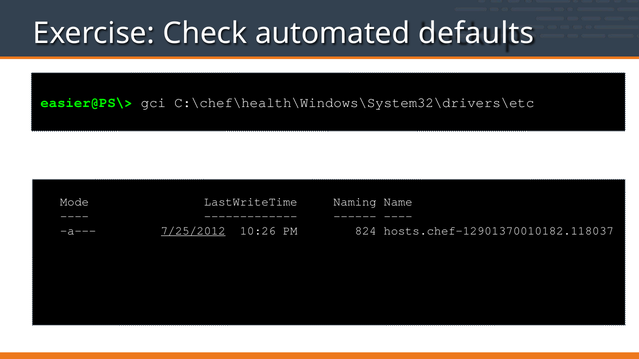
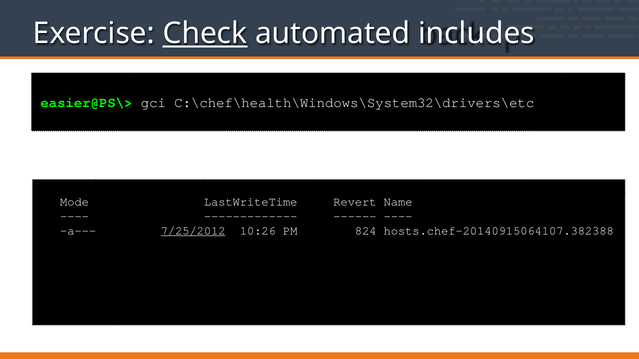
Check underline: none -> present (205, 34)
defaults: defaults -> includes (476, 34)
Naming: Naming -> Revert (355, 202)
hosts.chef-12901370010182.118037: hosts.chef-12901370010182.118037 -> hosts.chef-20140915064107.382388 (499, 231)
